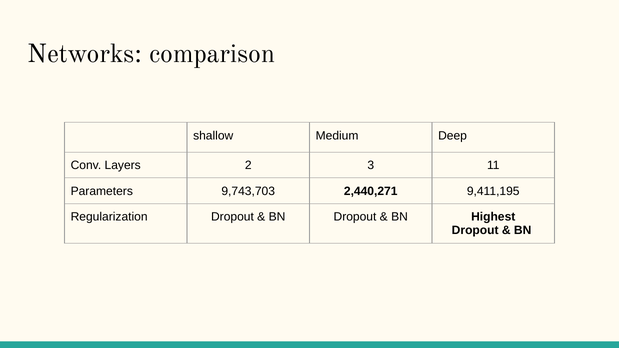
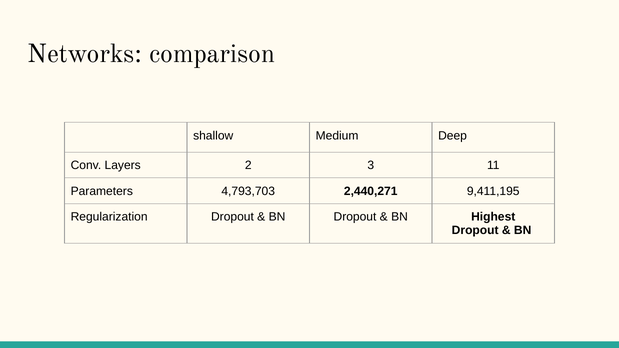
9,743,703: 9,743,703 -> 4,793,703 (248, 191)
